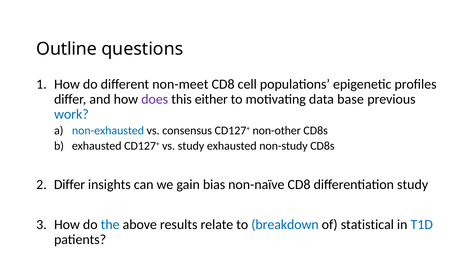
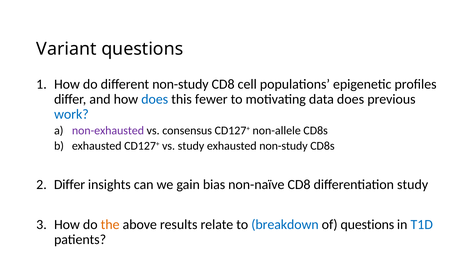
Outline: Outline -> Variant (66, 49)
different non-meet: non-meet -> non-study (180, 84)
does colour: purple -> blue (155, 99)
either: either -> fewer (211, 99)
data base: base -> does (351, 99)
non-exhausted colour: blue -> purple (108, 130)
non-other: non-other -> non-allele (277, 130)
the colour: blue -> orange (110, 224)
of statistical: statistical -> questions (367, 224)
